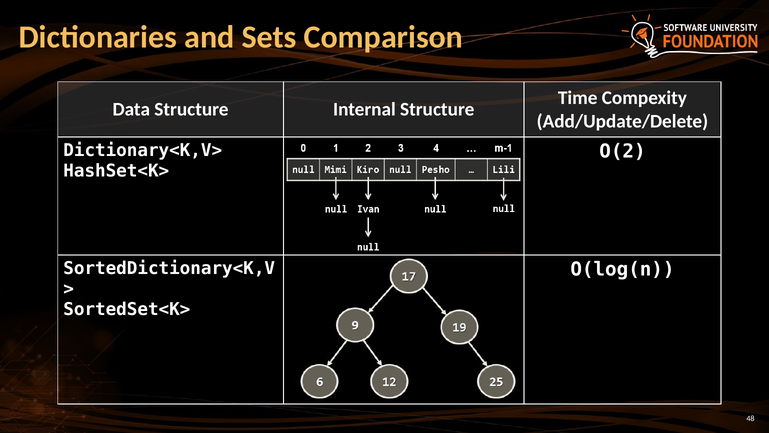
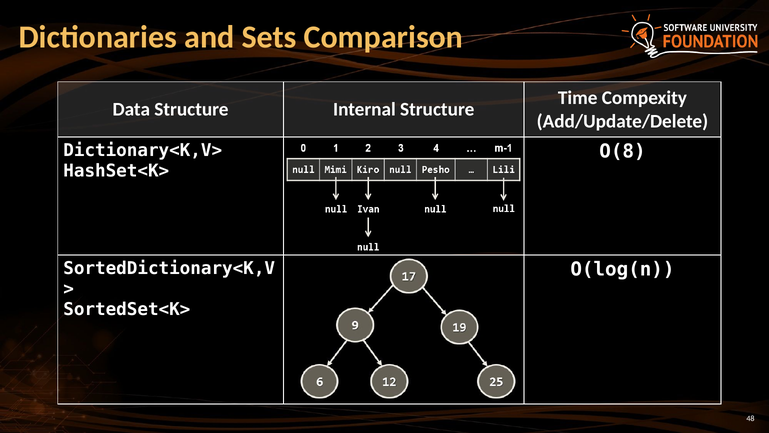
O(2: O(2 -> O(8 (622, 151)
